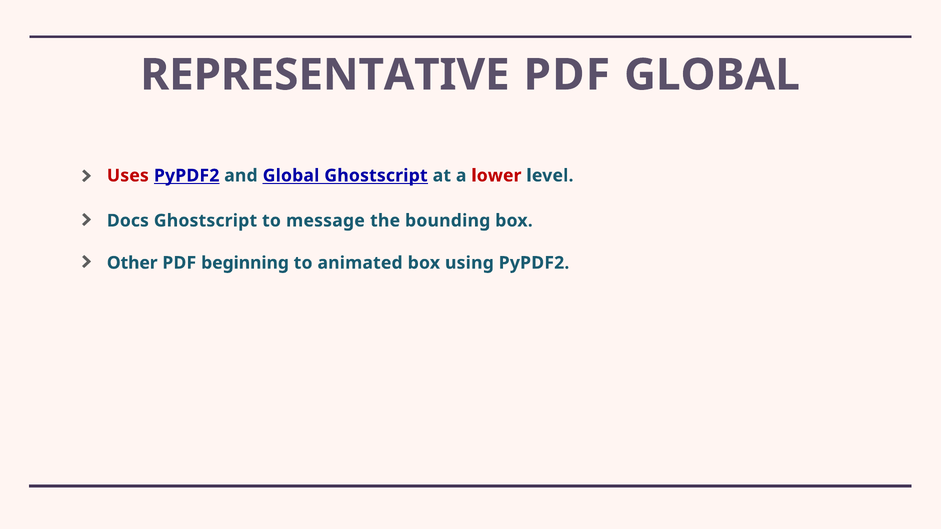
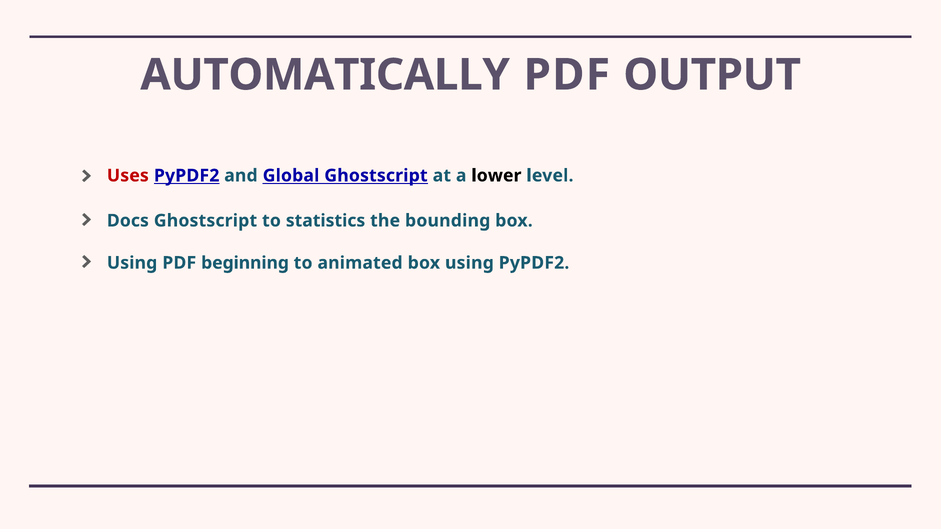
REPRESENTATIVE: REPRESENTATIVE -> AUTOMATICALLY (325, 75)
PDF GLOBAL: GLOBAL -> OUTPUT (712, 75)
lower colour: red -> black (496, 176)
message: message -> statistics (326, 221)
Other: Other -> Using (132, 263)
